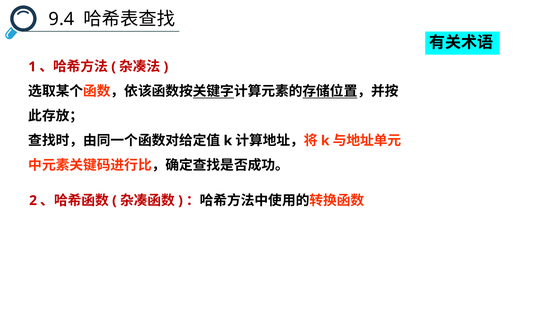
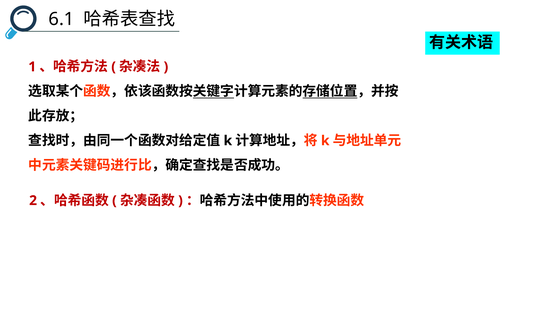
9.4: 9.4 -> 6.1 (62, 19)
